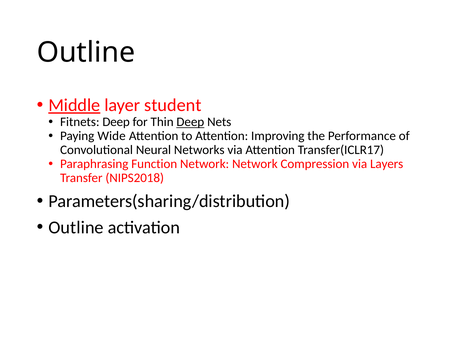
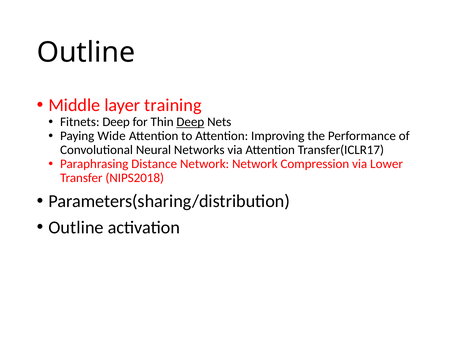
Middle underline: present -> none (74, 105)
student: student -> training (173, 105)
Function: Function -> Distance (154, 164)
Layers: Layers -> Lower (387, 164)
